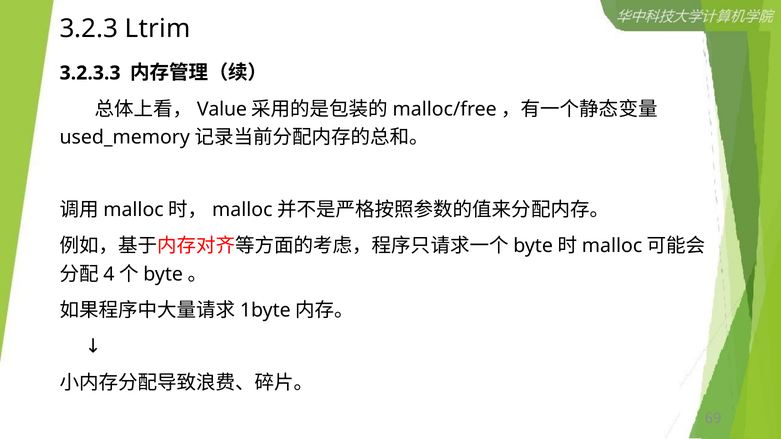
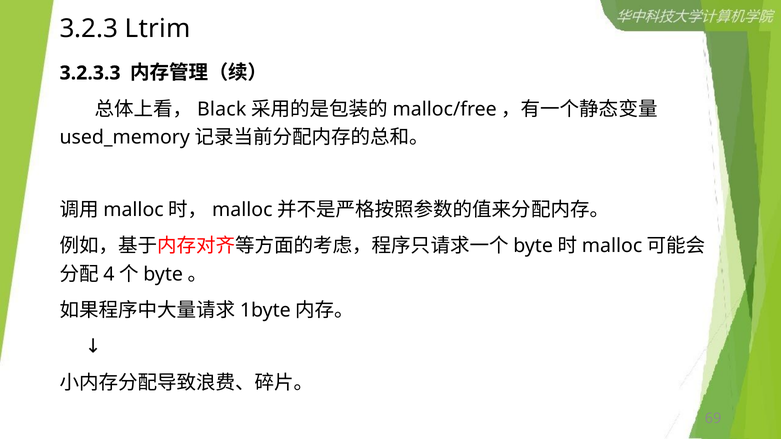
Value: Value -> Black (222, 109)
